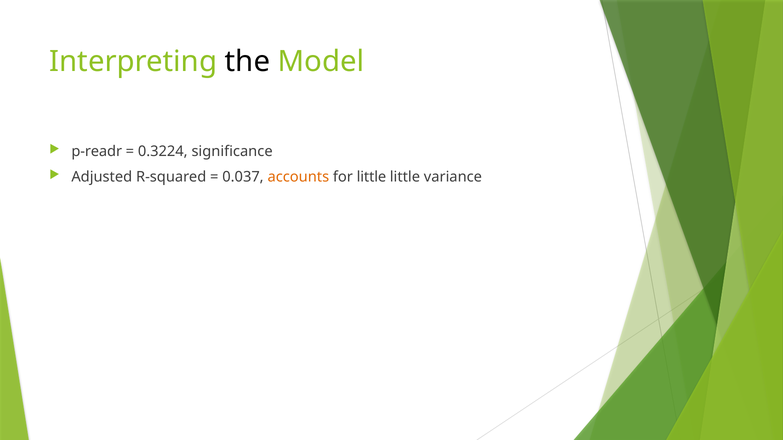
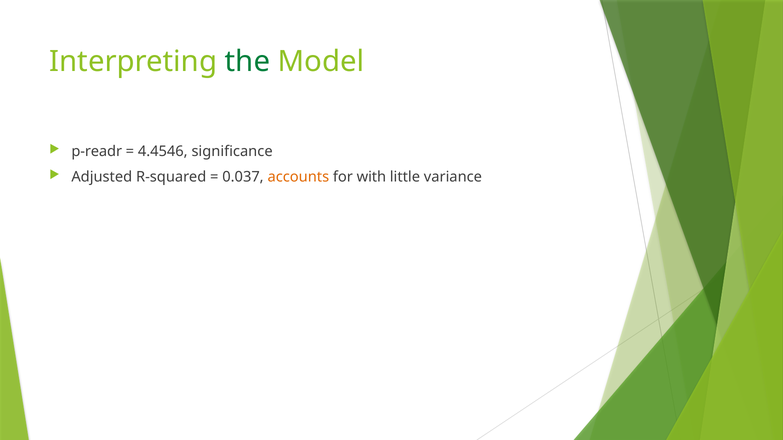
the colour: black -> green (247, 62)
0.3224: 0.3224 -> 4.4546 (163, 152)
for little: little -> with (371, 177)
